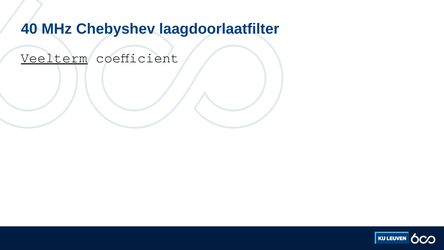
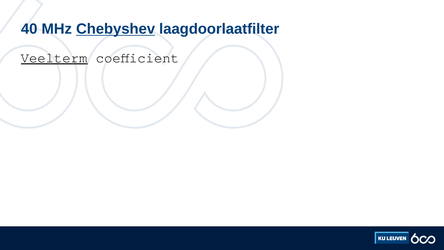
Chebyshev underline: none -> present (116, 29)
